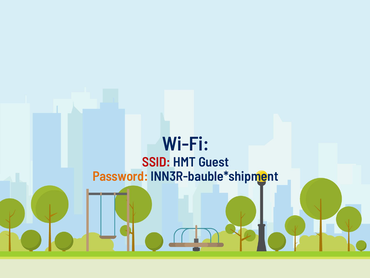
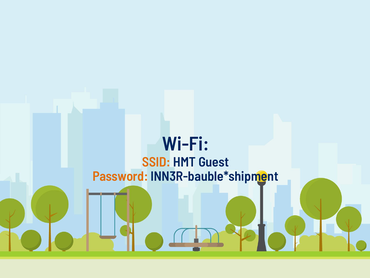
SSID colour: red -> orange (156, 162)
